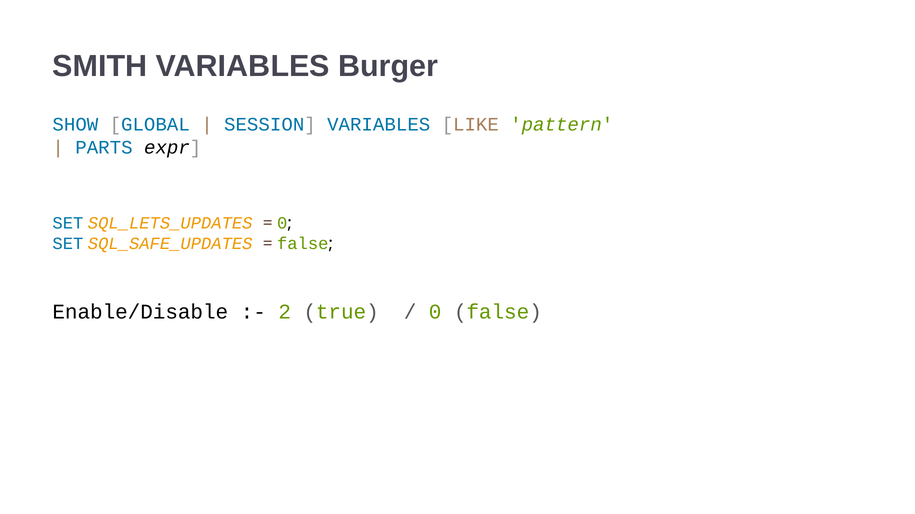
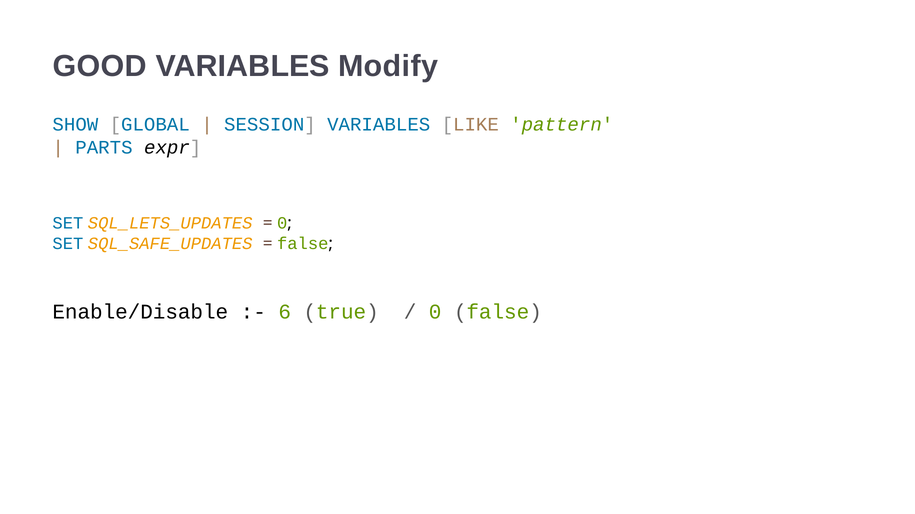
SMITH: SMITH -> GOOD (100, 66)
Burger: Burger -> Modify (388, 66)
2: 2 -> 6 (285, 312)
